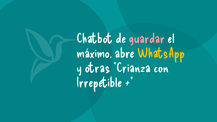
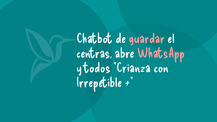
máximo: máximo -> centras (94, 53)
WhatsApp colour: yellow -> pink (161, 53)
otras: otras -> todos (98, 68)
